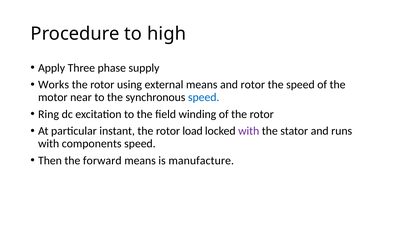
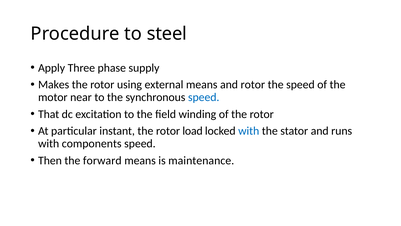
high: high -> steel (167, 34)
Works: Works -> Makes (54, 85)
Ring: Ring -> That (49, 114)
with colour: purple -> blue (249, 131)
manufacture: manufacture -> maintenance (201, 160)
